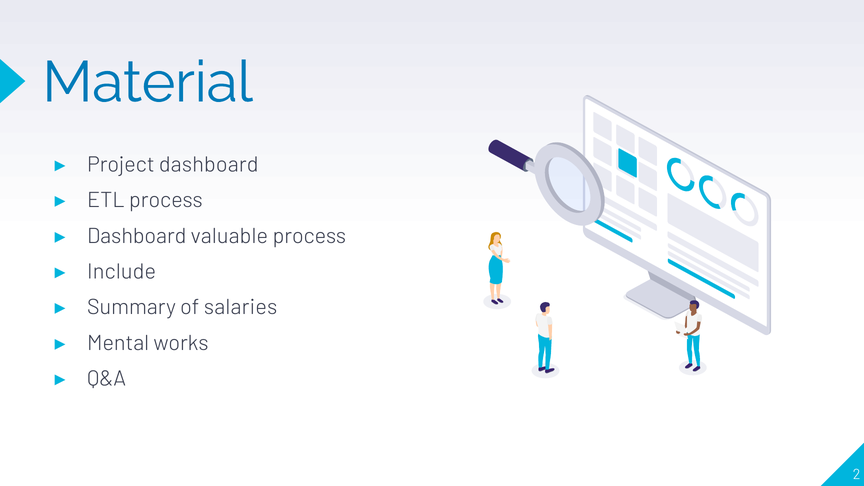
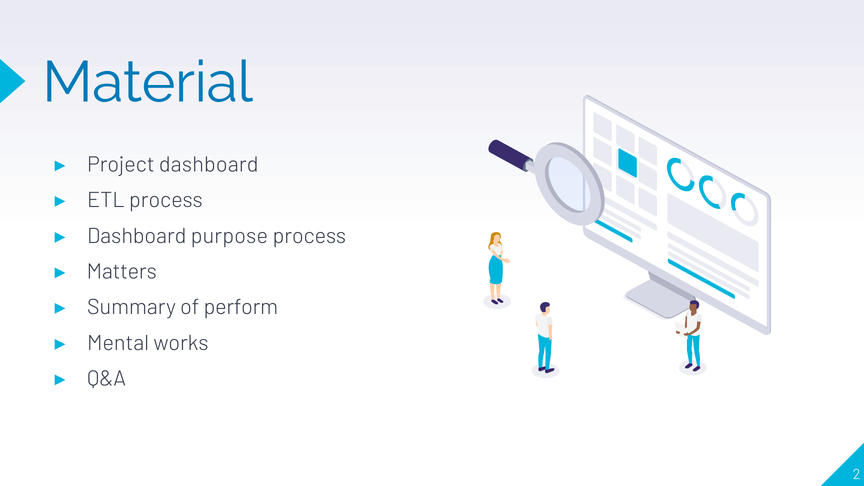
valuable: valuable -> purpose (229, 236)
Include: Include -> Matters (122, 272)
salaries: salaries -> perform (241, 307)
